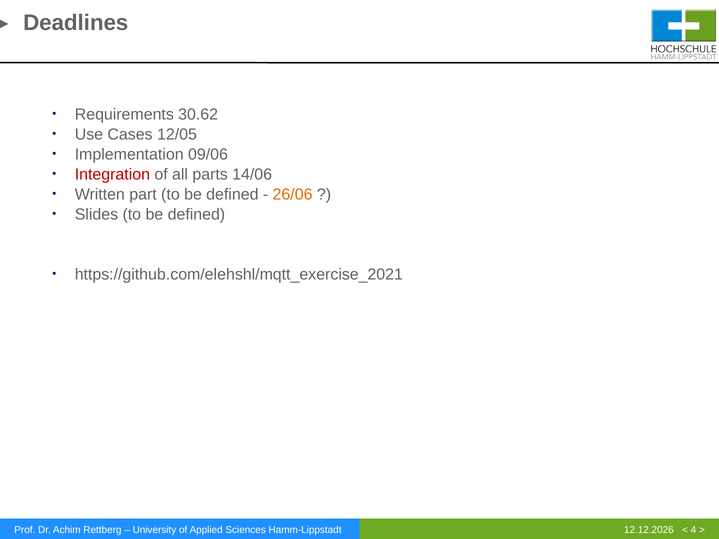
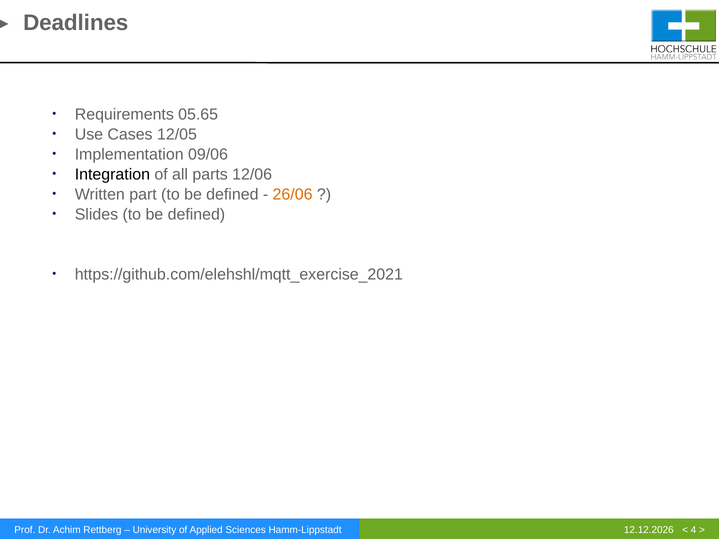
30.62: 30.62 -> 05.65 (198, 115)
Integration colour: red -> black (112, 175)
14/06: 14/06 -> 12/06 (252, 175)
